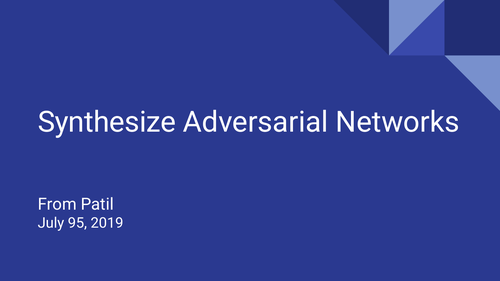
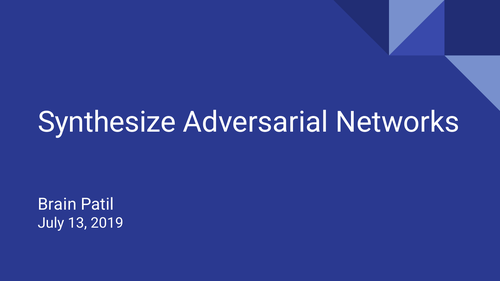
From: From -> Brain (57, 205)
95: 95 -> 13 (77, 223)
